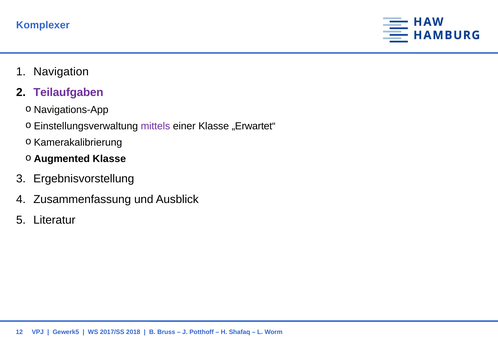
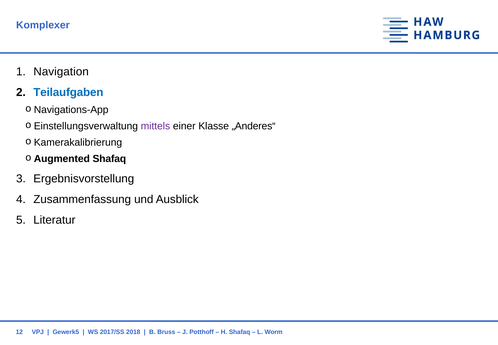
Teilaufgaben colour: purple -> blue (68, 92)
„Erwartet“: „Erwartet“ -> „Anderes“ (254, 126)
Klasse: Klasse -> Shafaq (109, 159)
